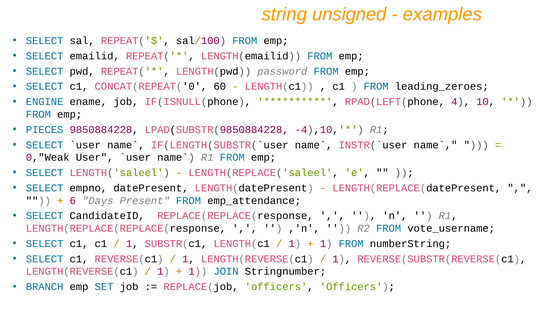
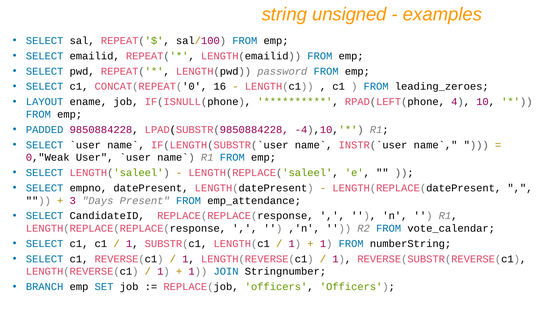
60: 60 -> 16 (220, 86)
ENGINE: ENGINE -> LAYOUT (45, 102)
PIECES: PIECES -> PADDED (45, 130)
6: 6 -> 3 (73, 200)
vote_username: vote_username -> vote_calendar (451, 228)
